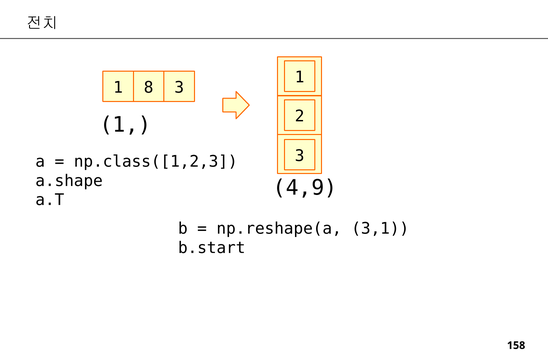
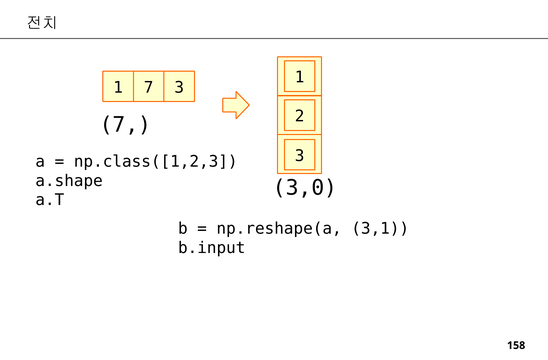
1 8: 8 -> 7 (149, 87)
1: 1 -> 7 (125, 125)
4,9: 4,9 -> 3,0 (305, 188)
b.start: b.start -> b.input (212, 248)
